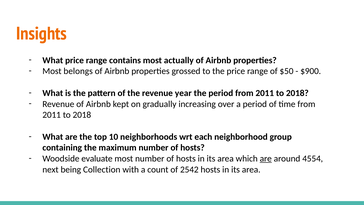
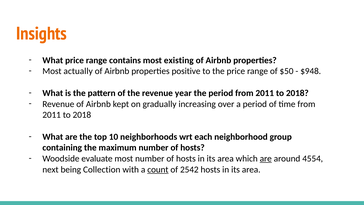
actually: actually -> existing (179, 60)
belongs: belongs -> actually (78, 71)
grossed: grossed -> positive (186, 71)
$900: $900 -> $948 (311, 71)
count underline: none -> present (158, 169)
